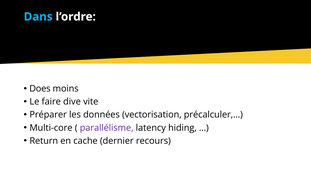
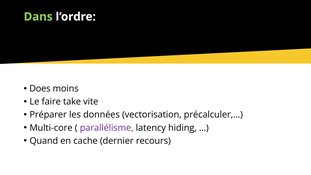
Dans colour: light blue -> light green (38, 17)
dive: dive -> take (72, 102)
Return: Return -> Quand (44, 141)
